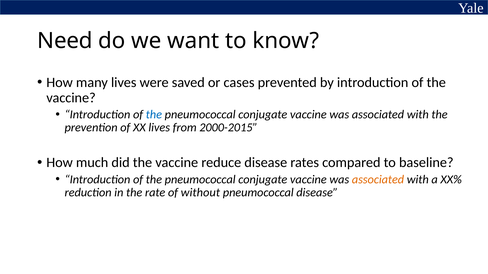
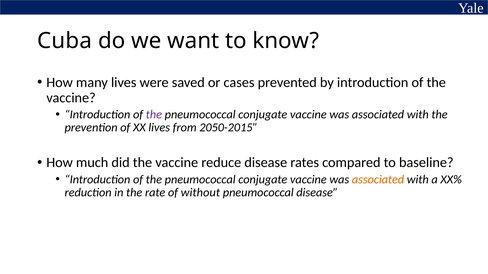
Need: Need -> Cuba (65, 41)
the colour: blue -> purple (154, 115)
2000-2015: 2000-2015 -> 2050-2015 (228, 128)
